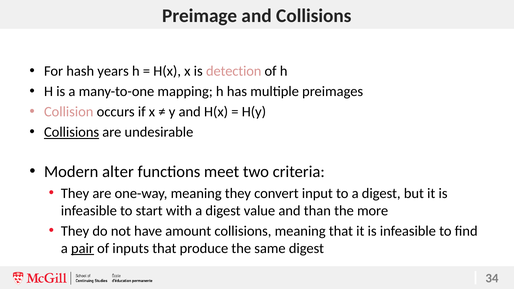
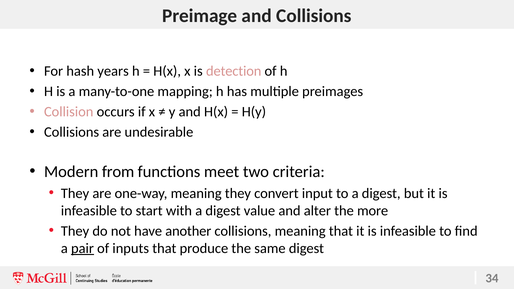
Collisions underline: present -> none (72, 132)
alter: alter -> from (118, 172)
than: than -> alter (317, 211)
amount: amount -> another (188, 231)
